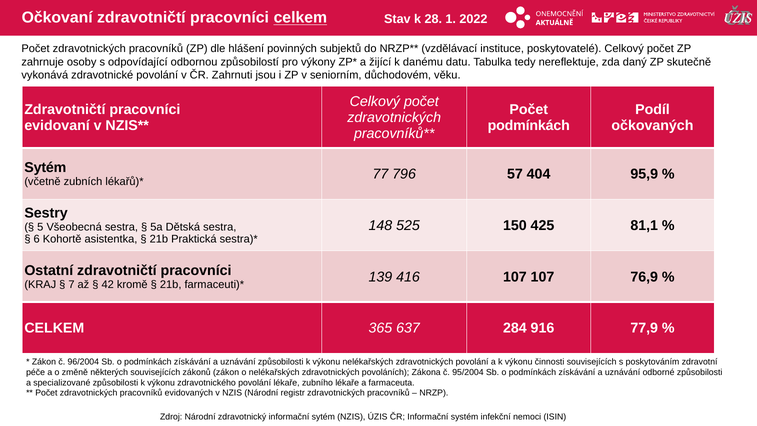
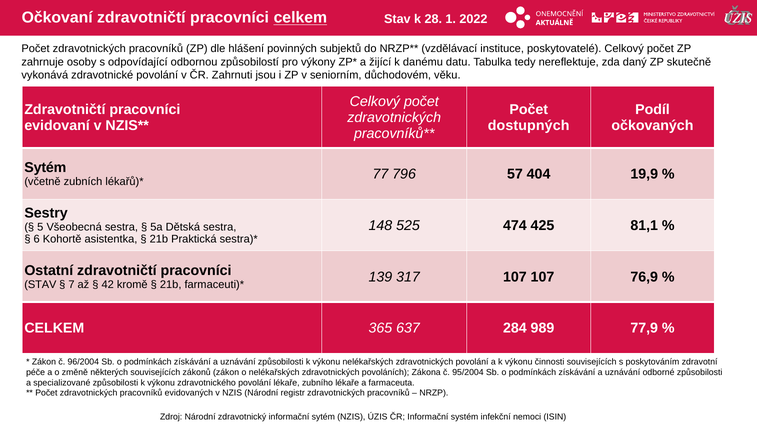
podmínkách: podmínkách -> dostupných (529, 125)
95,9: 95,9 -> 19,9 (644, 174)
150: 150 -> 474 (515, 225)
416: 416 -> 317 (408, 277)
KRAJ: KRAJ -> STAV (40, 284)
916: 916 -> 989 (542, 328)
